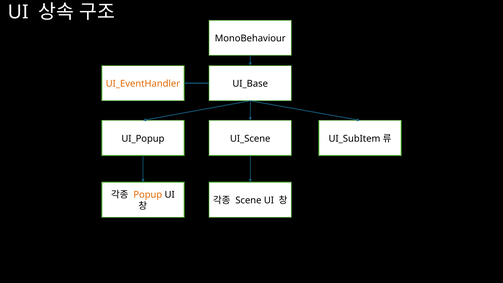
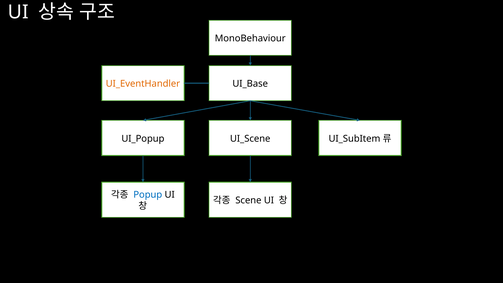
Popup colour: orange -> blue (148, 195)
